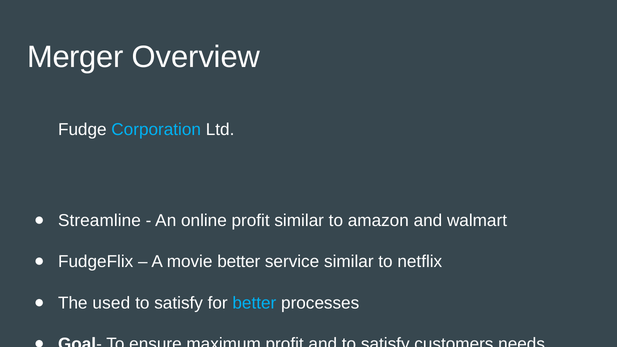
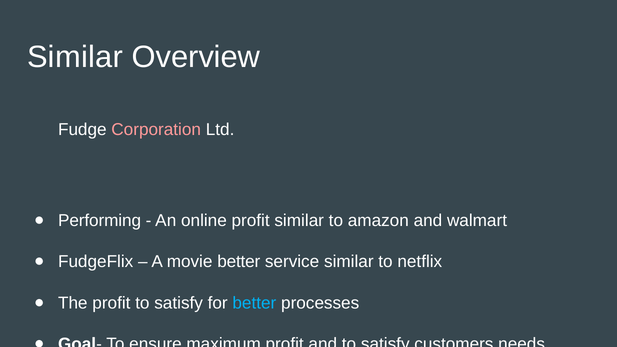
Merger: Merger -> Similar (75, 57)
Corporation colour: light blue -> pink (156, 130)
Streamline: Streamline -> Performing (100, 221)
The used: used -> profit (111, 303)
